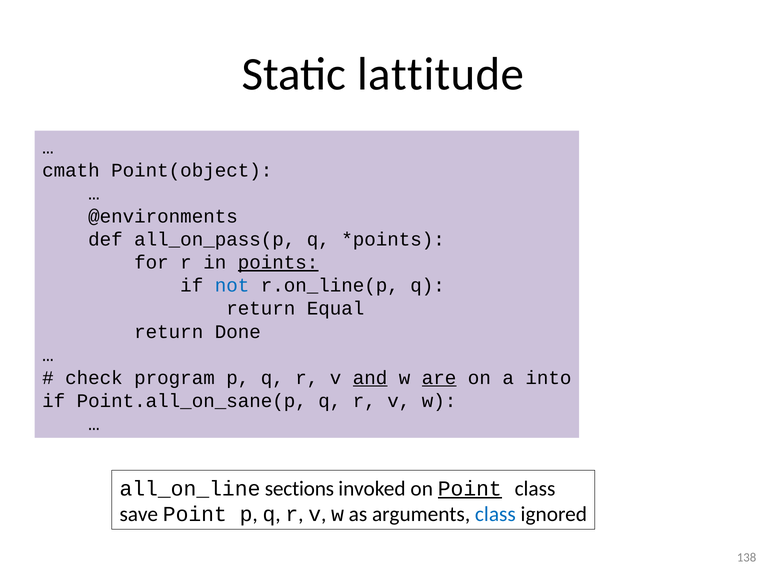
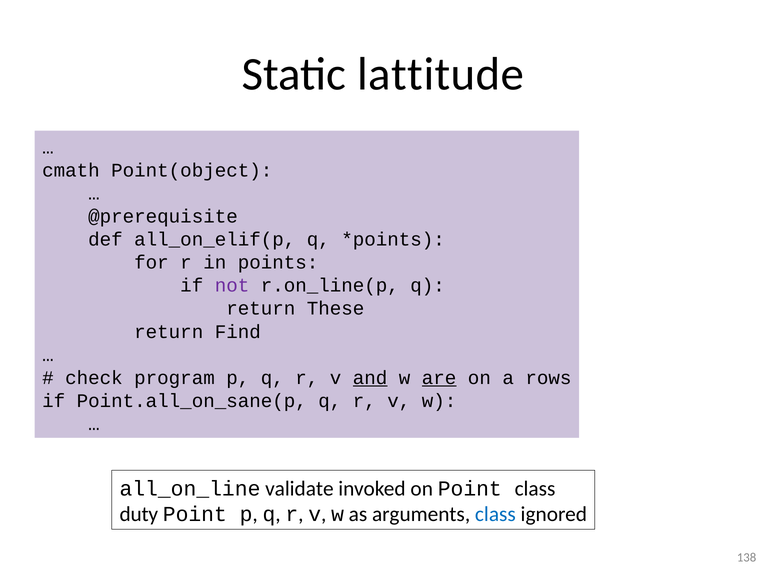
@environments: @environments -> @prerequisite (163, 216)
all_on_pass(p: all_on_pass(p -> all_on_elif(p (215, 239)
points underline: present -> none (278, 262)
not colour: blue -> purple (232, 285)
Equal: Equal -> These (336, 308)
Done: Done -> Find (238, 331)
into: into -> rows (548, 377)
sections: sections -> validate (299, 488)
Point underline: present -> none (470, 488)
save: save -> duty (139, 513)
